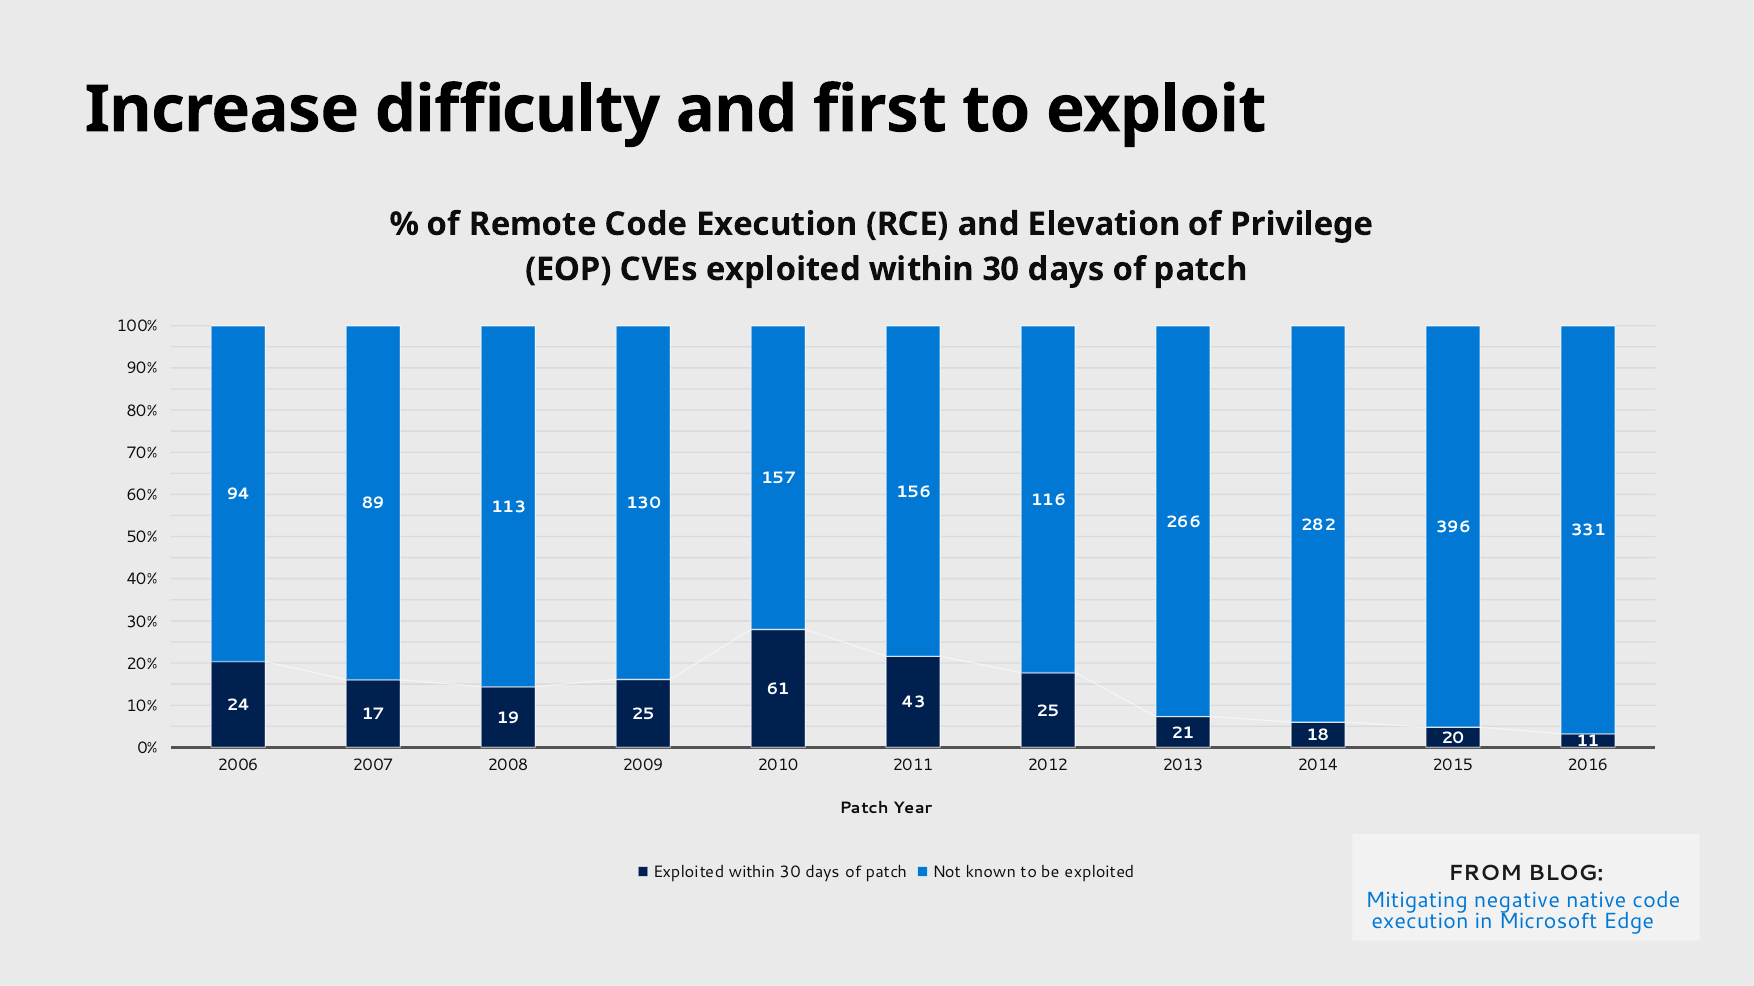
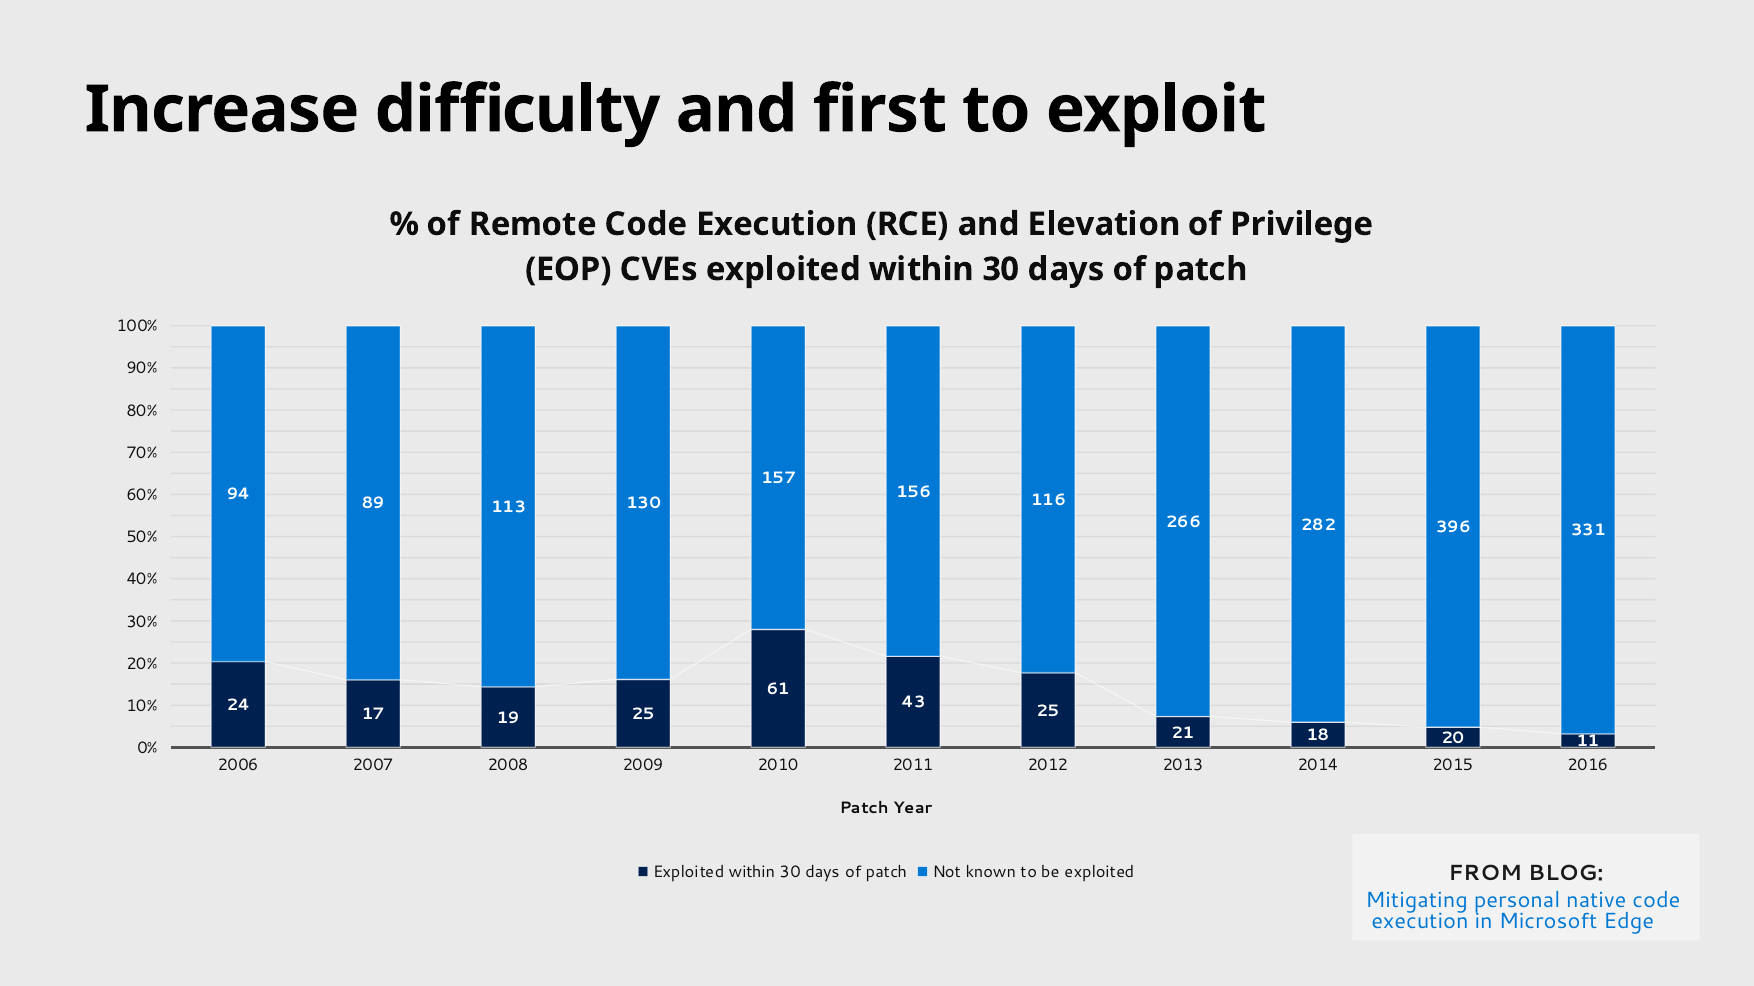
negative: negative -> personal (1517, 900)
